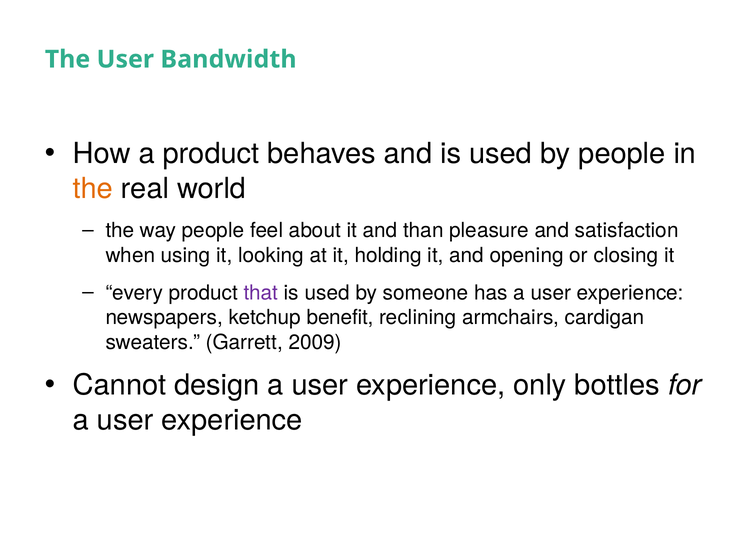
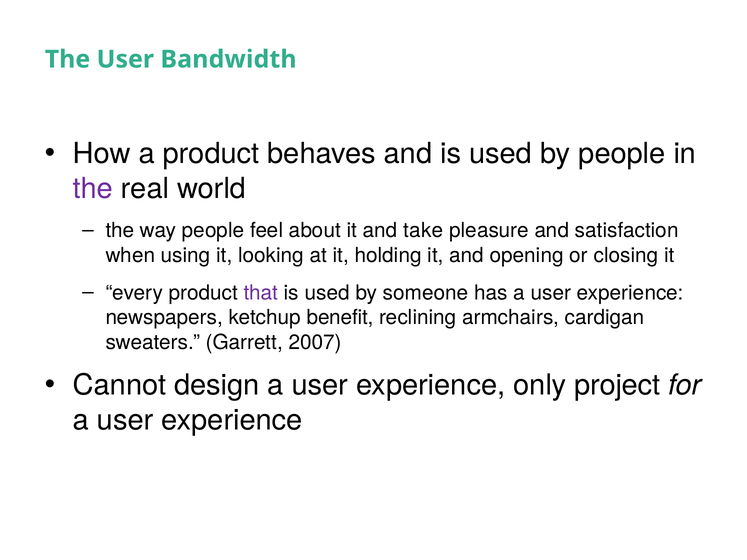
the colour: orange -> purple (93, 189)
than: than -> take (423, 231)
2009: 2009 -> 2007 (315, 343)
bottles: bottles -> project (617, 386)
